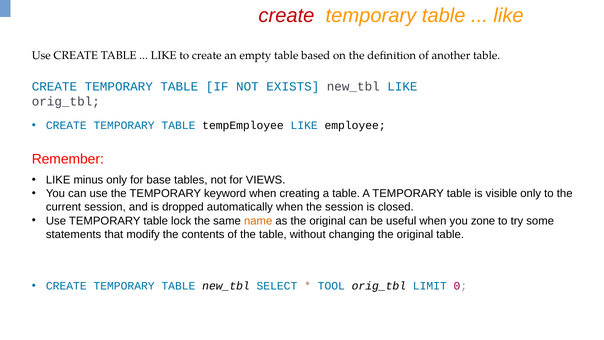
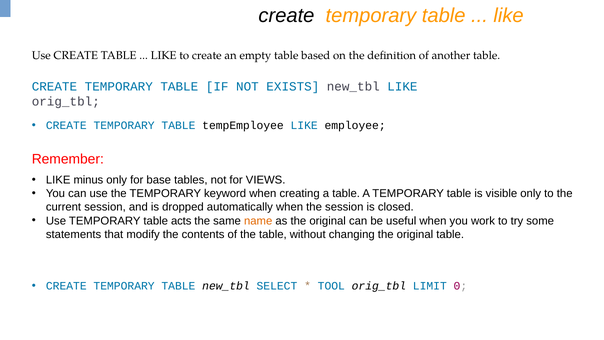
create colour: red -> black (286, 16)
lock: lock -> acts (181, 221)
zone: zone -> work (483, 221)
